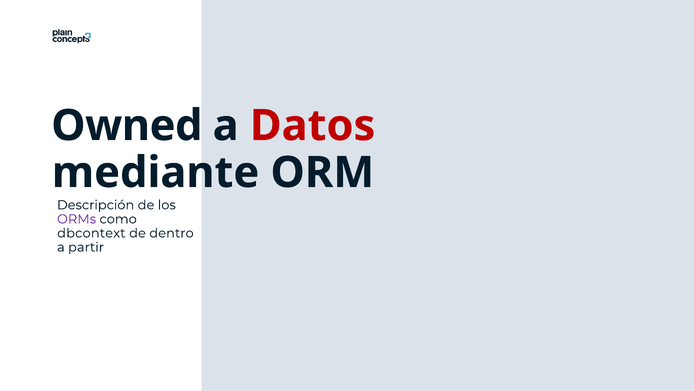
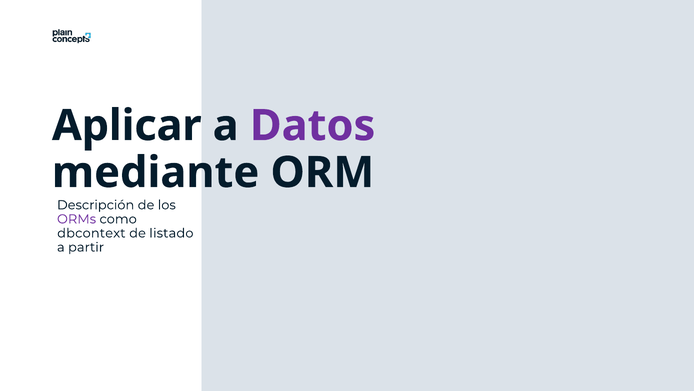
Owned: Owned -> Aplicar (127, 126)
Datos colour: red -> purple (313, 126)
dentro: dentro -> listado (171, 233)
